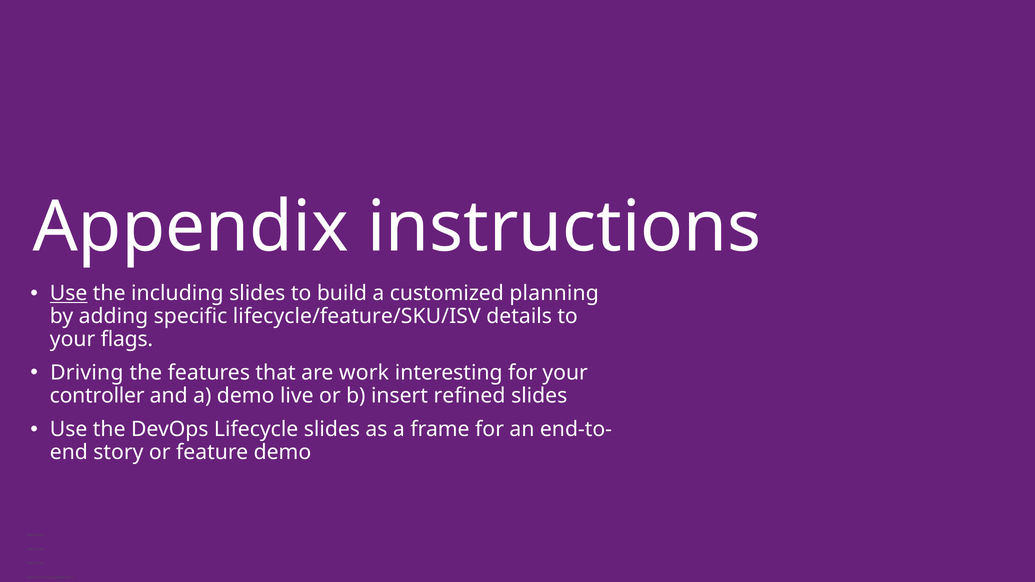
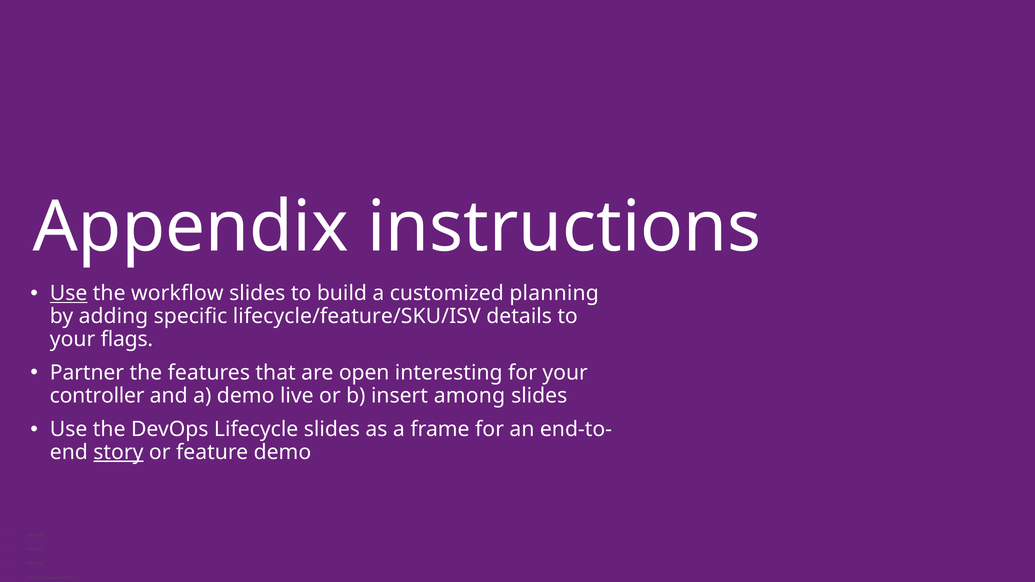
including: including -> workflow (177, 293)
Driving: Driving -> Partner (87, 372)
work: work -> open (364, 372)
refined: refined -> among (469, 395)
story underline: none -> present (118, 452)
